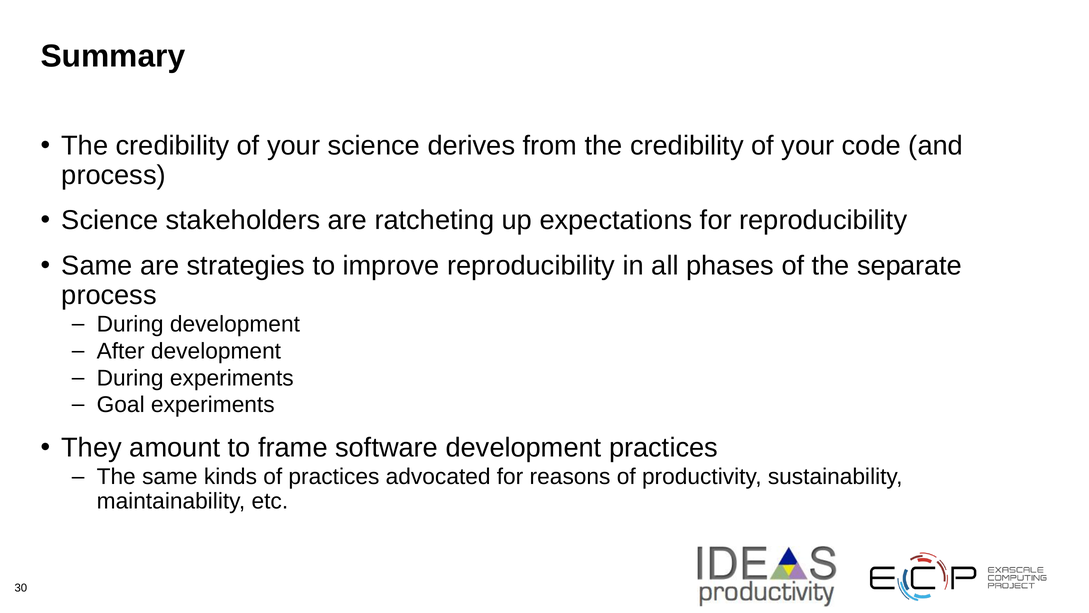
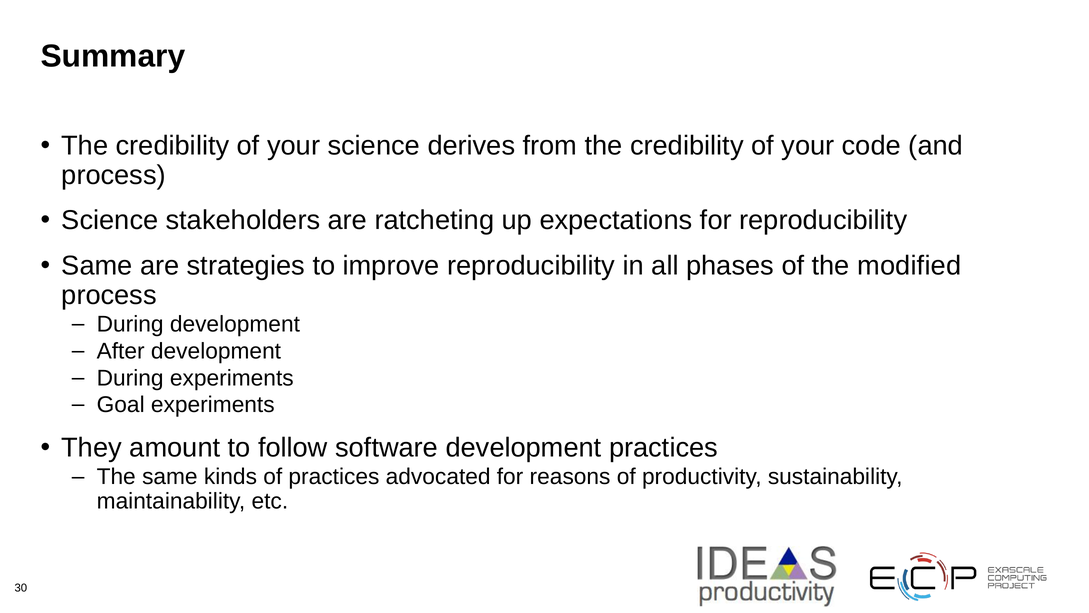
separate: separate -> modified (909, 266)
frame: frame -> follow (293, 447)
